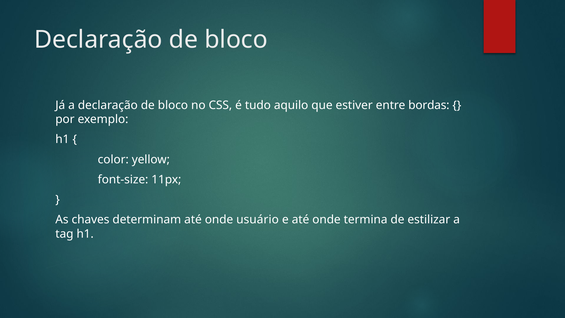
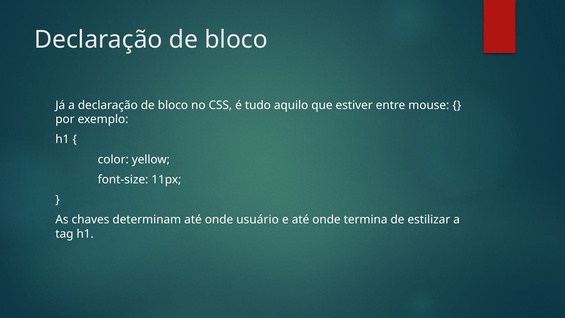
bordas: bordas -> mouse (429, 105)
